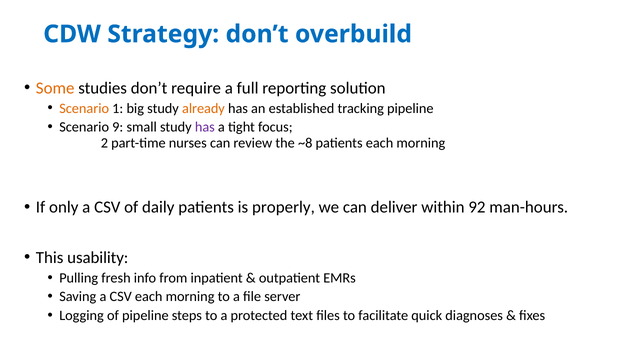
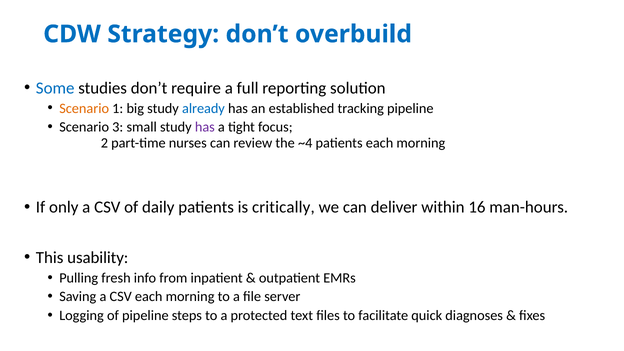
Some colour: orange -> blue (55, 88)
already colour: orange -> blue (203, 108)
9: 9 -> 3 (118, 127)
~8: ~8 -> ~4 (305, 143)
properly: properly -> critically (283, 207)
92: 92 -> 16 (477, 207)
